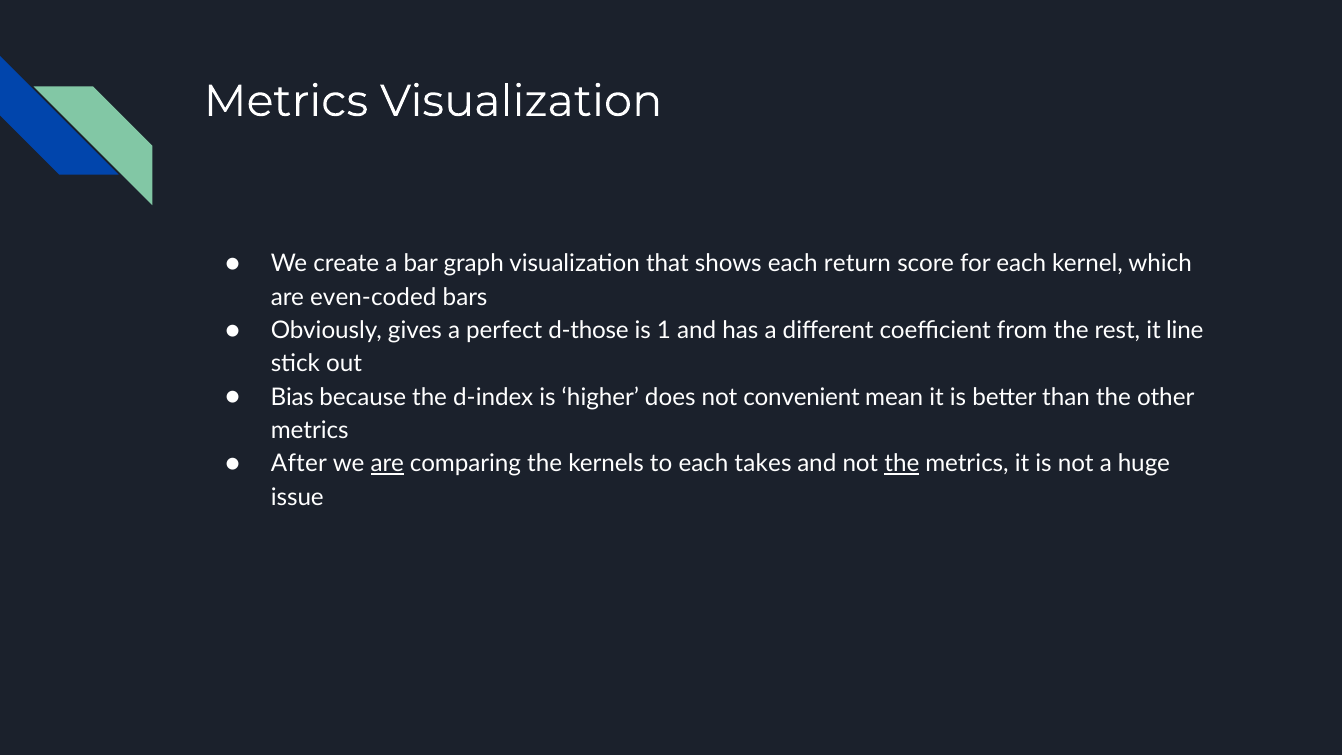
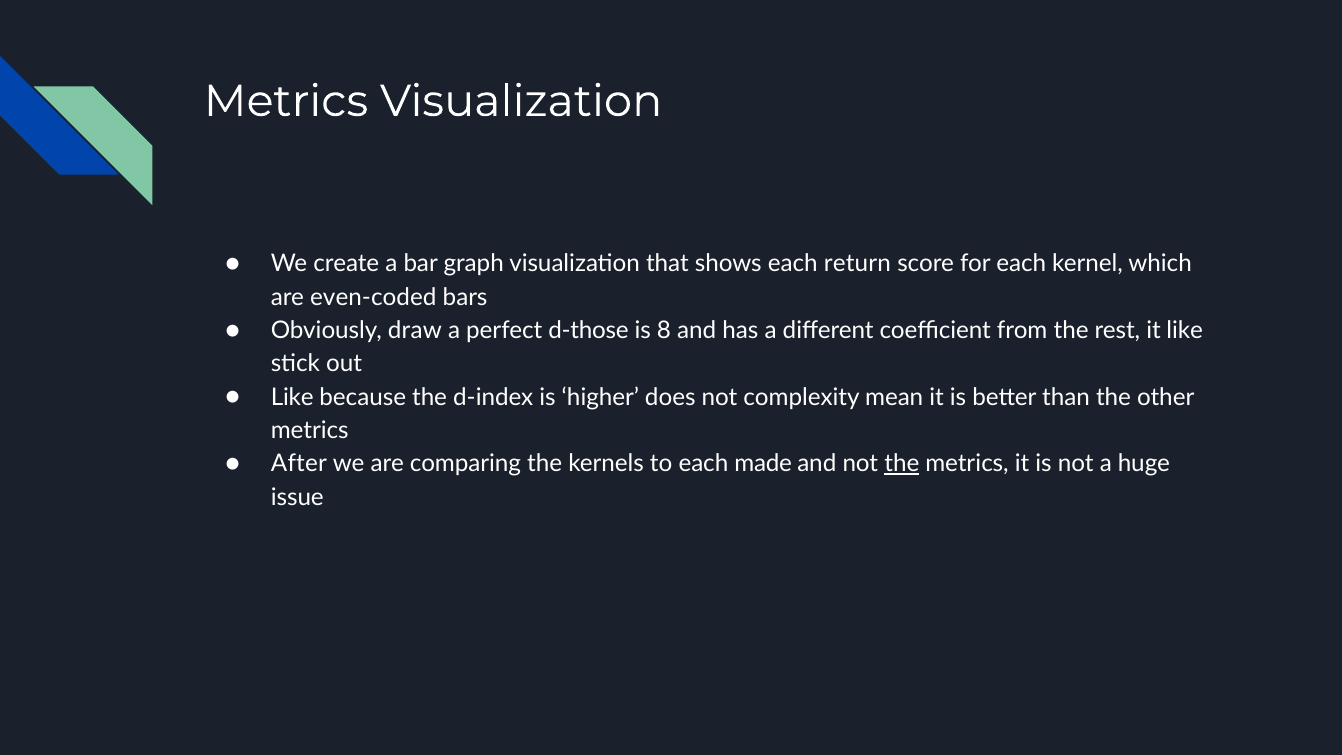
gives: gives -> draw (415, 331)
1: 1 -> 8 (664, 331)
it line: line -> like (1185, 331)
Bias: Bias -> Like (292, 397)
convenient: convenient -> complexity (801, 397)
are underline: present -> none (387, 464)
takes: takes -> made (763, 464)
